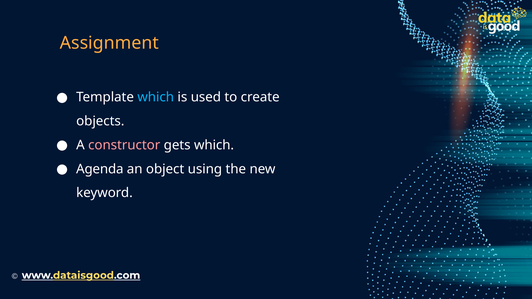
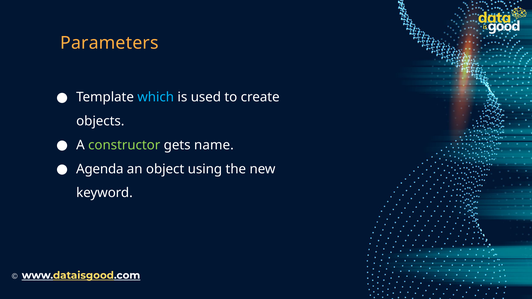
Assignment: Assignment -> Parameters (109, 43)
constructor colour: pink -> light green (124, 145)
gets which: which -> name (214, 145)
